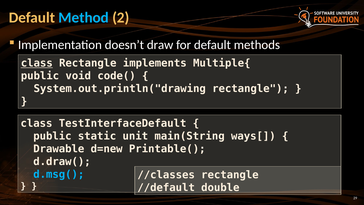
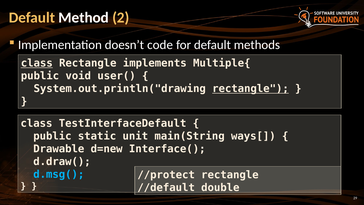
Method colour: light blue -> white (84, 18)
draw: draw -> code (160, 45)
code(: code( -> user( (117, 76)
rectangle underline: none -> present (250, 89)
Printable(: Printable( -> Interface( (167, 149)
//classes: //classes -> //protect (166, 175)
